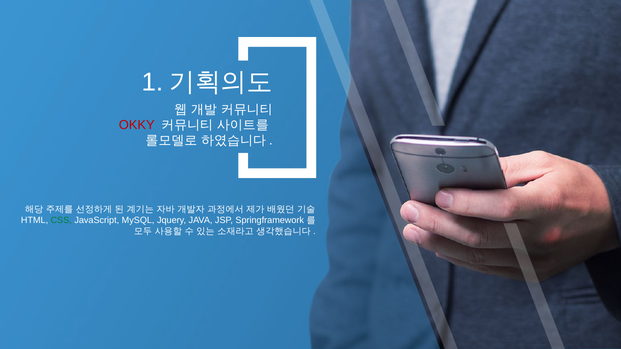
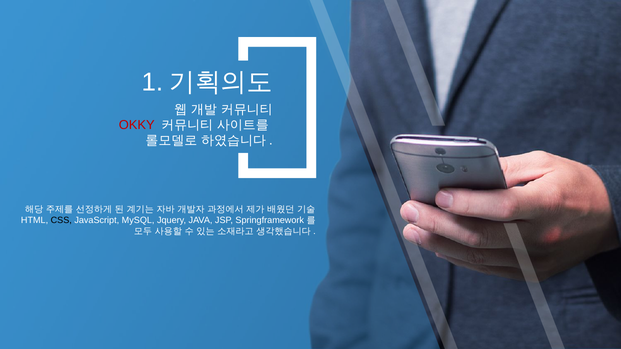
CSS colour: green -> black (61, 220)
